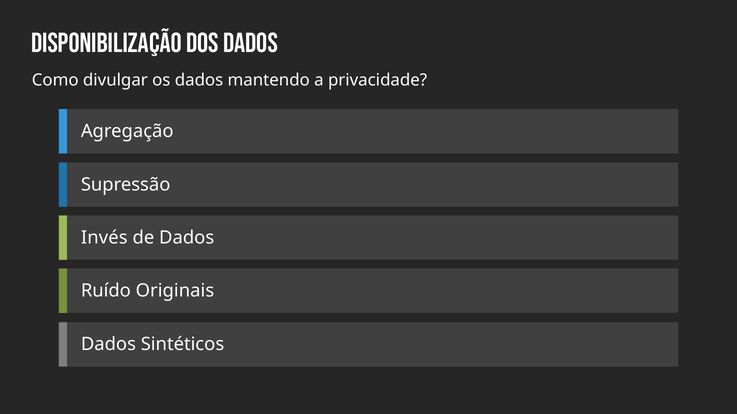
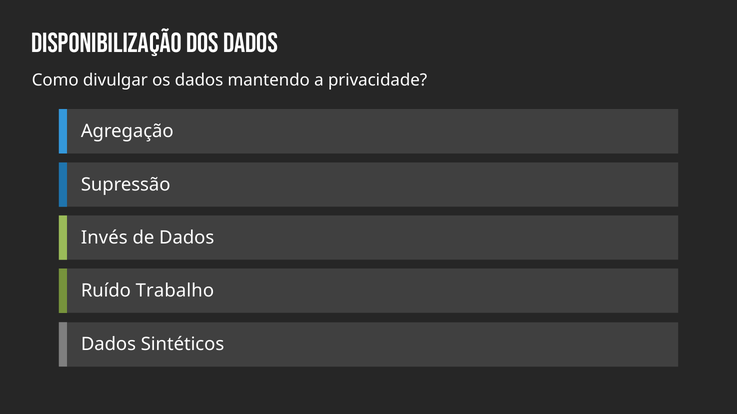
Originais: Originais -> Trabalho (175, 291)
